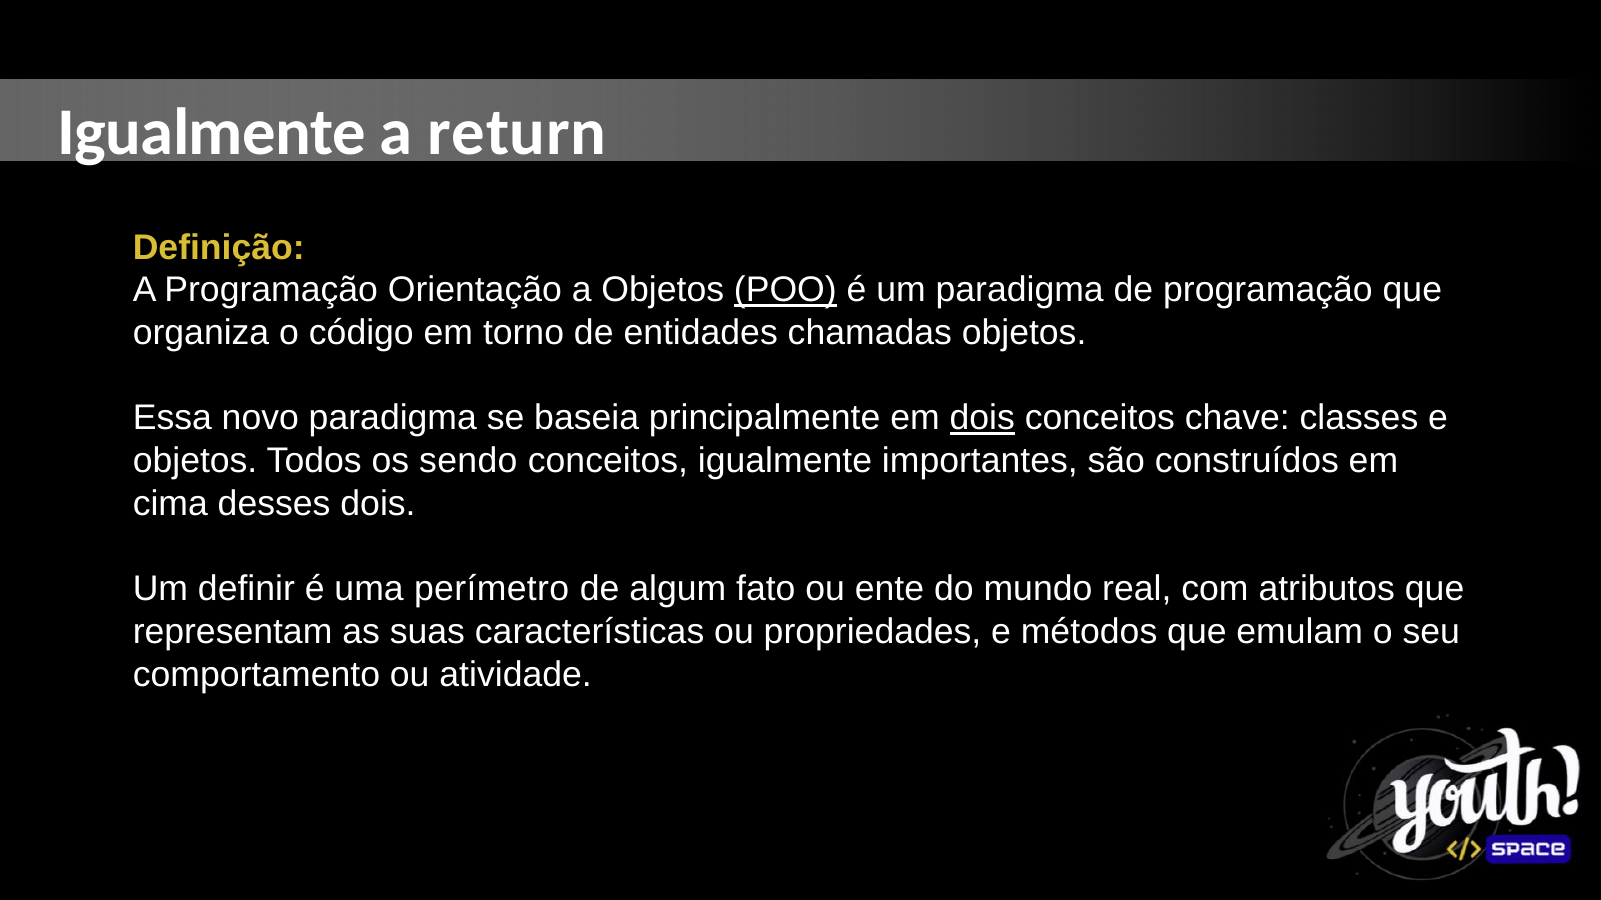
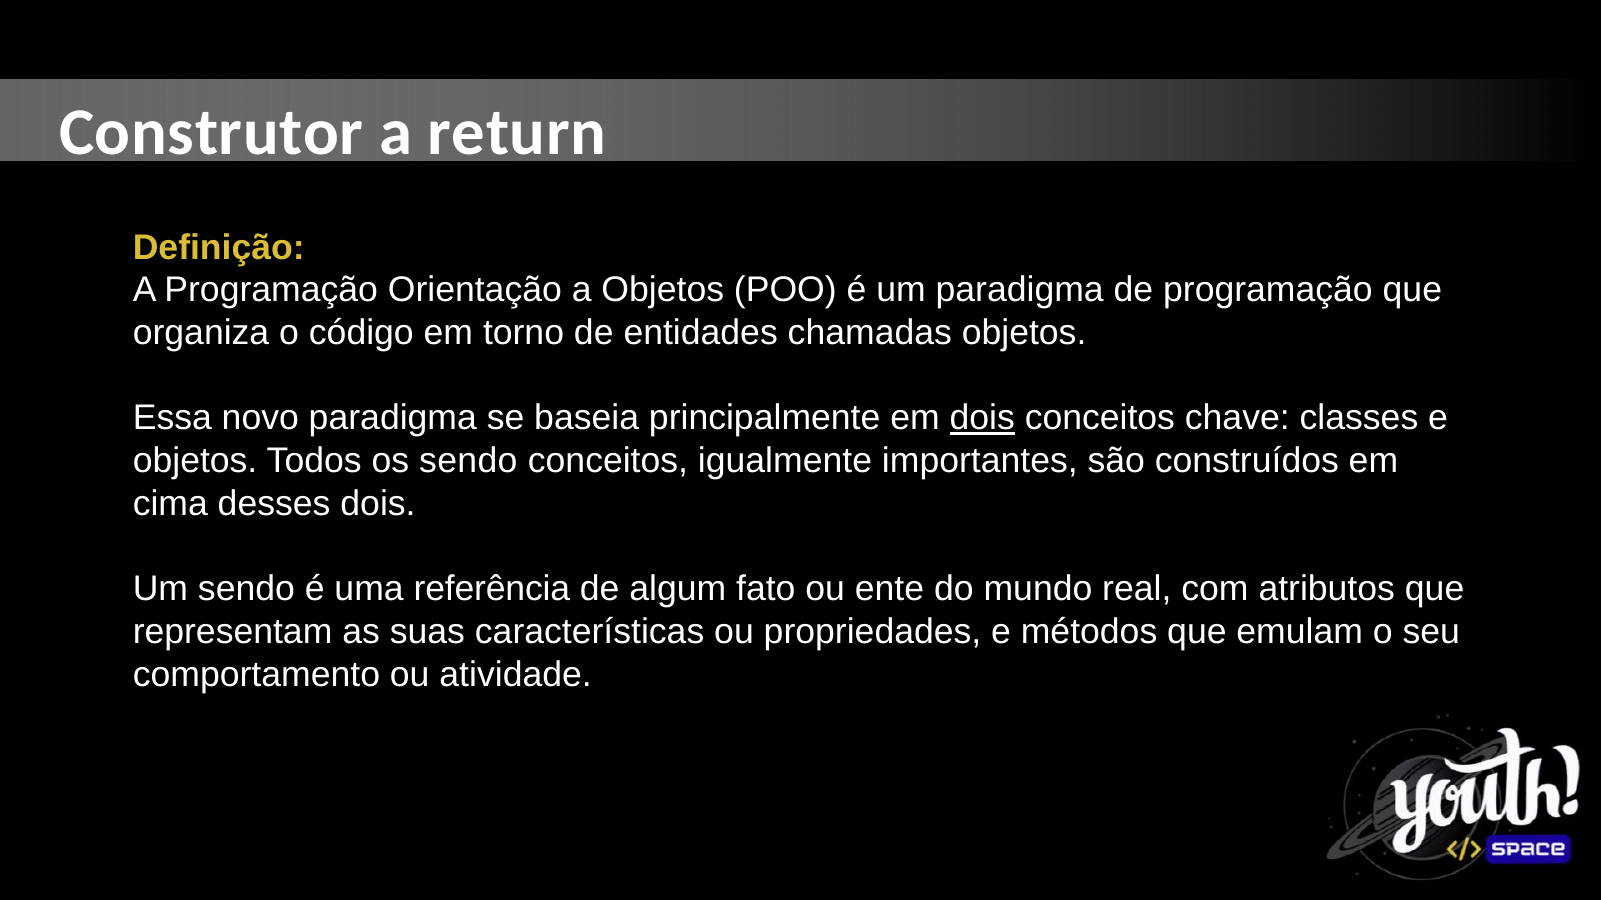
Igualmente: Igualmente -> Construtor (211, 132)
POO underline: present -> none (785, 290)
Um definir: definir -> sendo (246, 589)
perímetro: perímetro -> referência (492, 589)
